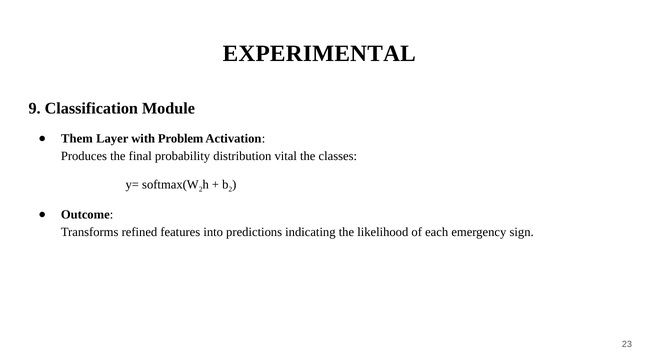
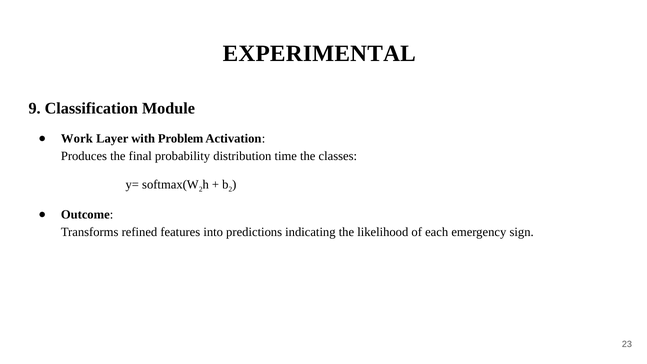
Them: Them -> Work (77, 139)
vital: vital -> time (286, 156)
